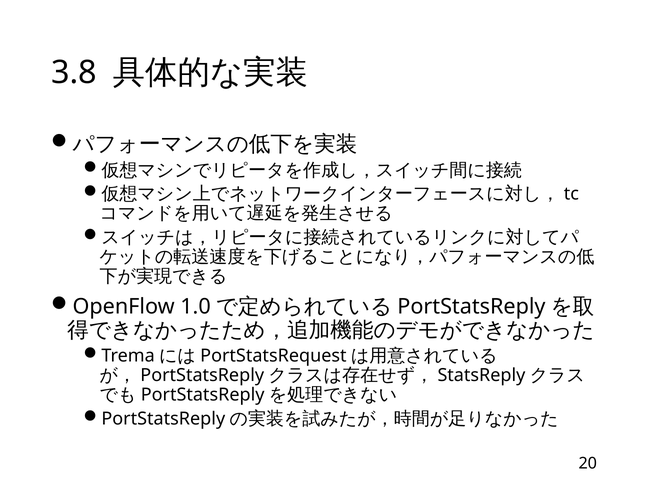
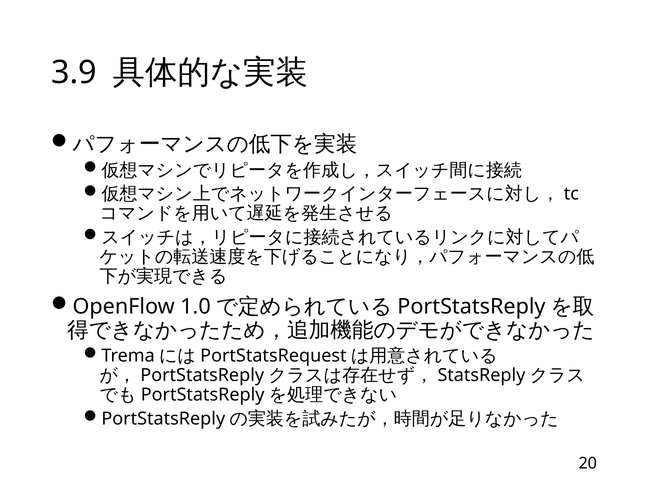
3.8: 3.8 -> 3.9 (74, 73)
